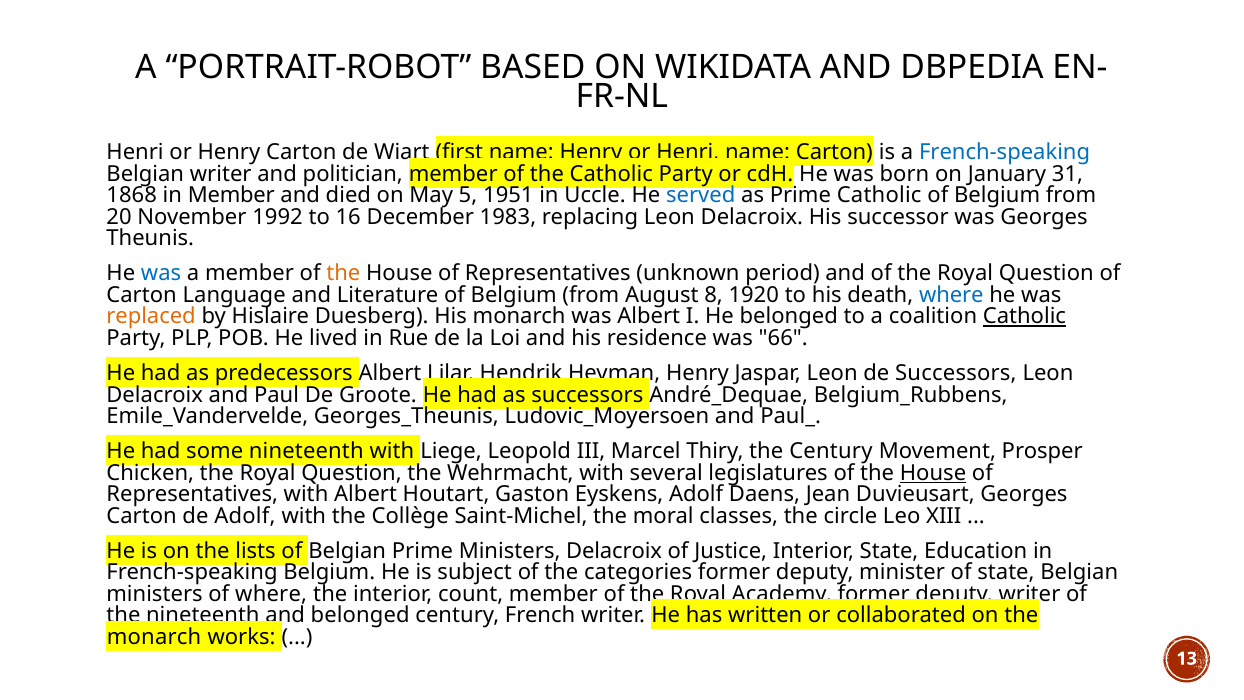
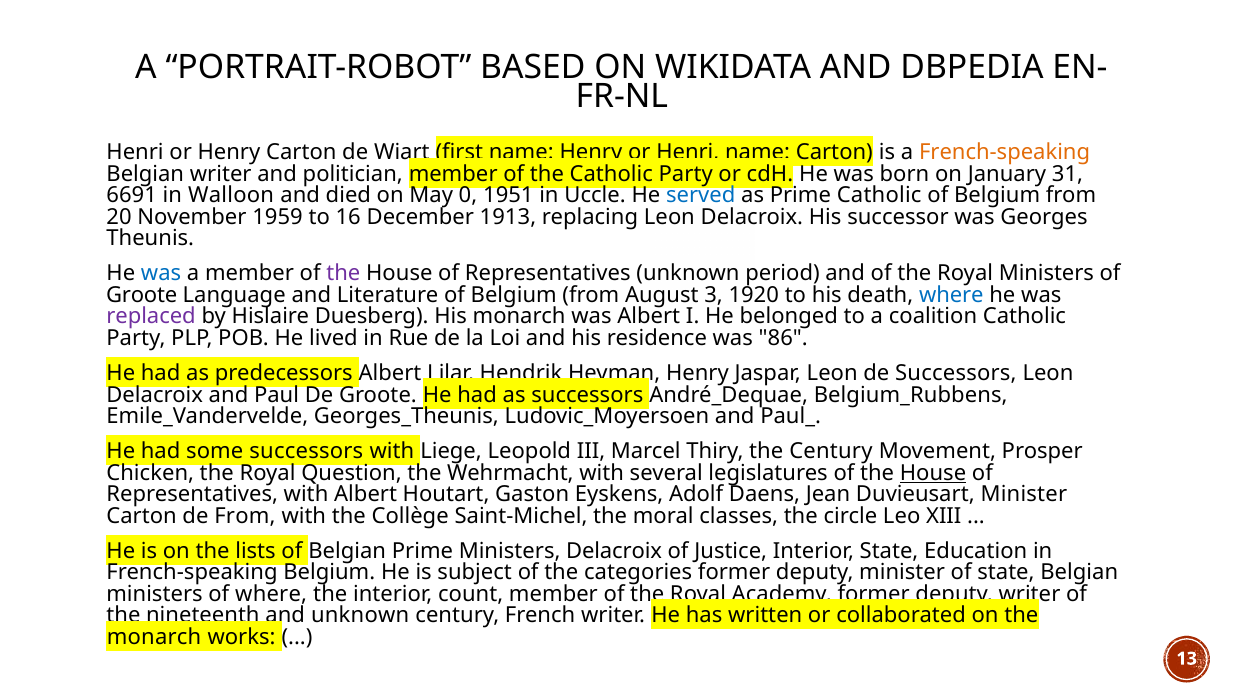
French-speaking colour: blue -> orange (1005, 153)
1868: 1868 -> 6691 (132, 195)
in Member: Member -> Walloon (231, 195)
5: 5 -> 0 (468, 195)
1992: 1992 -> 1959 (278, 217)
1983: 1983 -> 1913 (508, 217)
the colour: orange -> purple (343, 274)
of the Royal Question: Question -> Ministers (1046, 274)
Carton: Carton -> Groote (142, 295)
8: 8 -> 3 (714, 295)
replaced colour: orange -> purple (151, 316)
Catholic underline: present -> none (1024, 316)
66: 66 -> 86 (783, 338)
some nineteenth: nineteenth -> successors (306, 451)
Duvieusart Georges: Georges -> Minister (1024, 494)
de Adolf: Adolf -> From (245, 516)
belonged: belonged -> unknown (360, 615)
